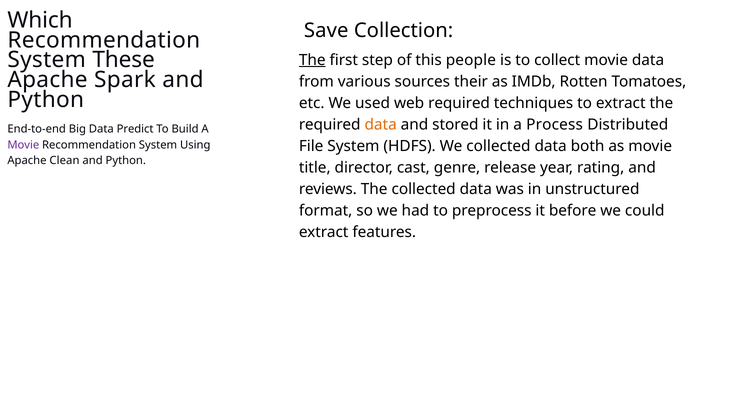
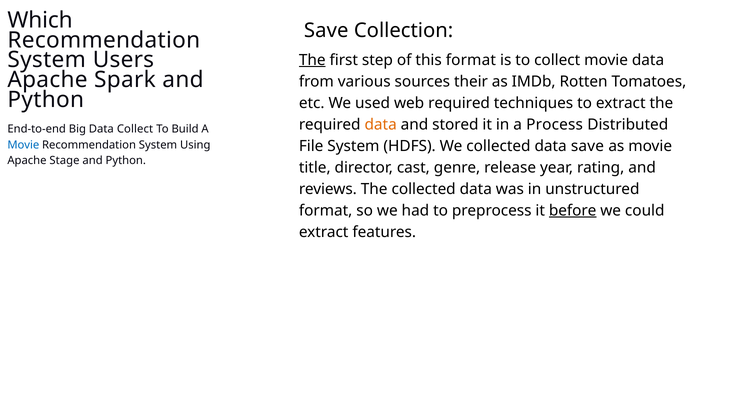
These: These -> Users (123, 60)
this people: people -> format (471, 60)
Data Predict: Predict -> Collect (135, 129)
data both: both -> save (587, 146)
Movie colour: purple -> blue (23, 145)
Clean: Clean -> Stage (64, 161)
before underline: none -> present (573, 210)
